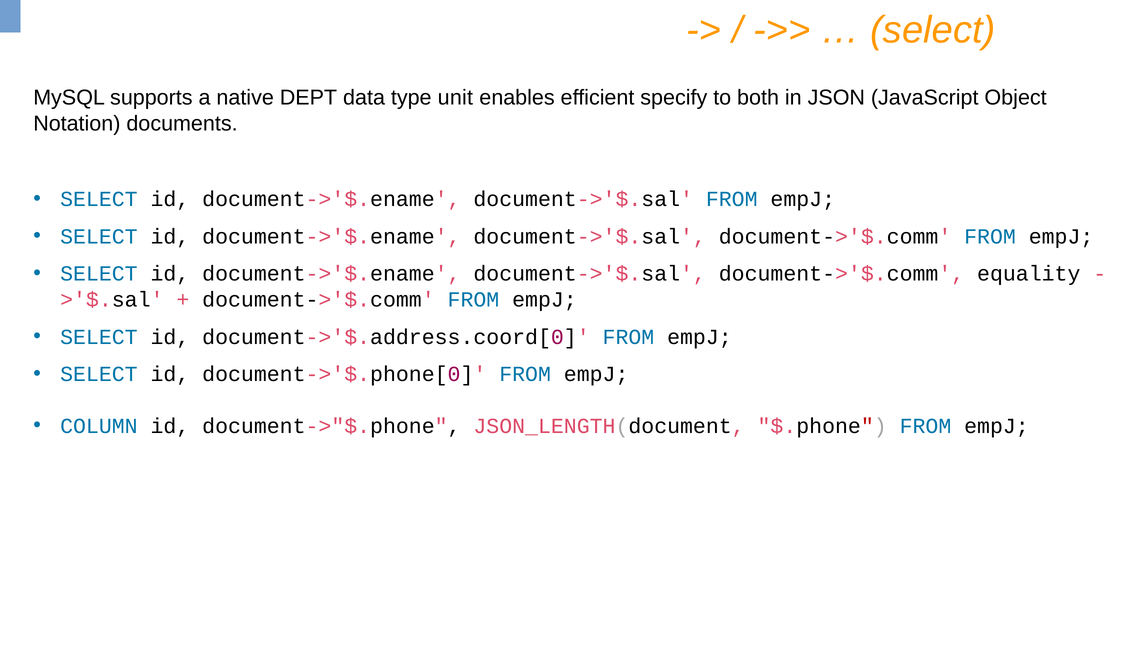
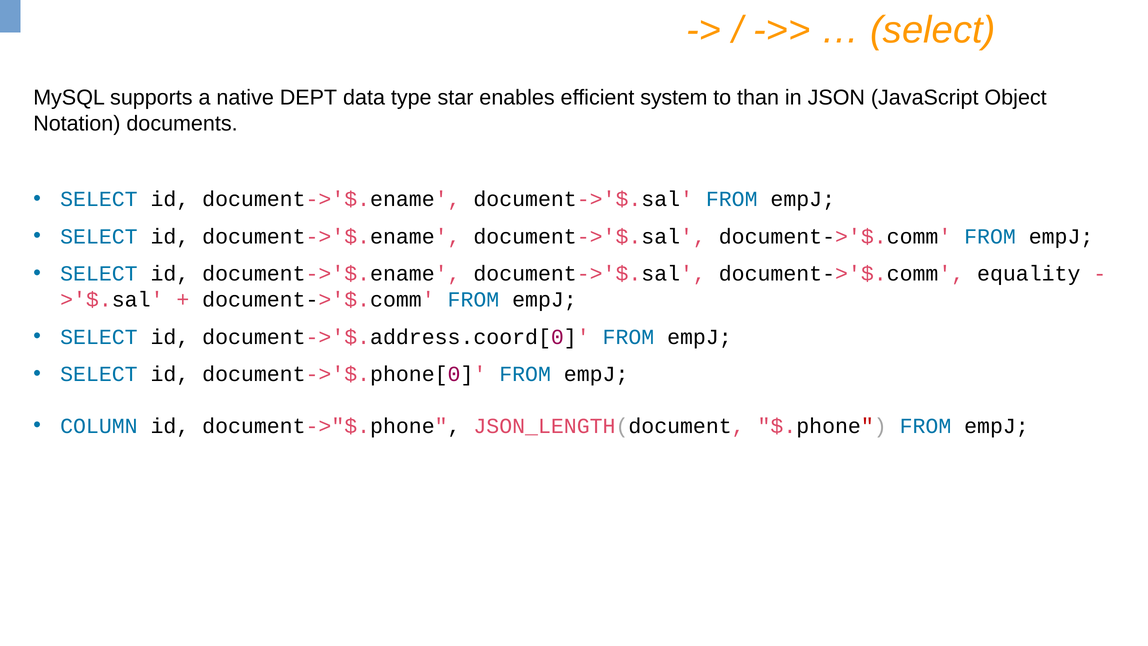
unit: unit -> star (455, 98)
specify: specify -> system (674, 98)
both: both -> than (758, 98)
